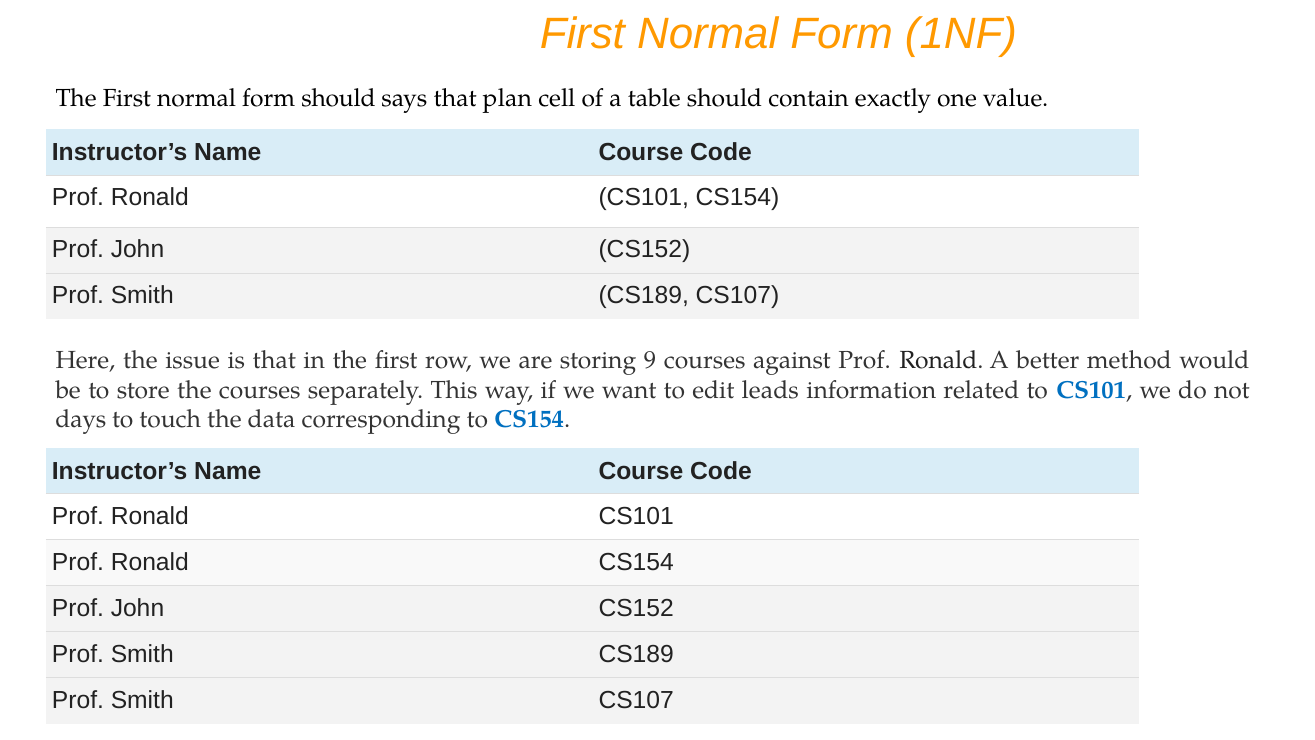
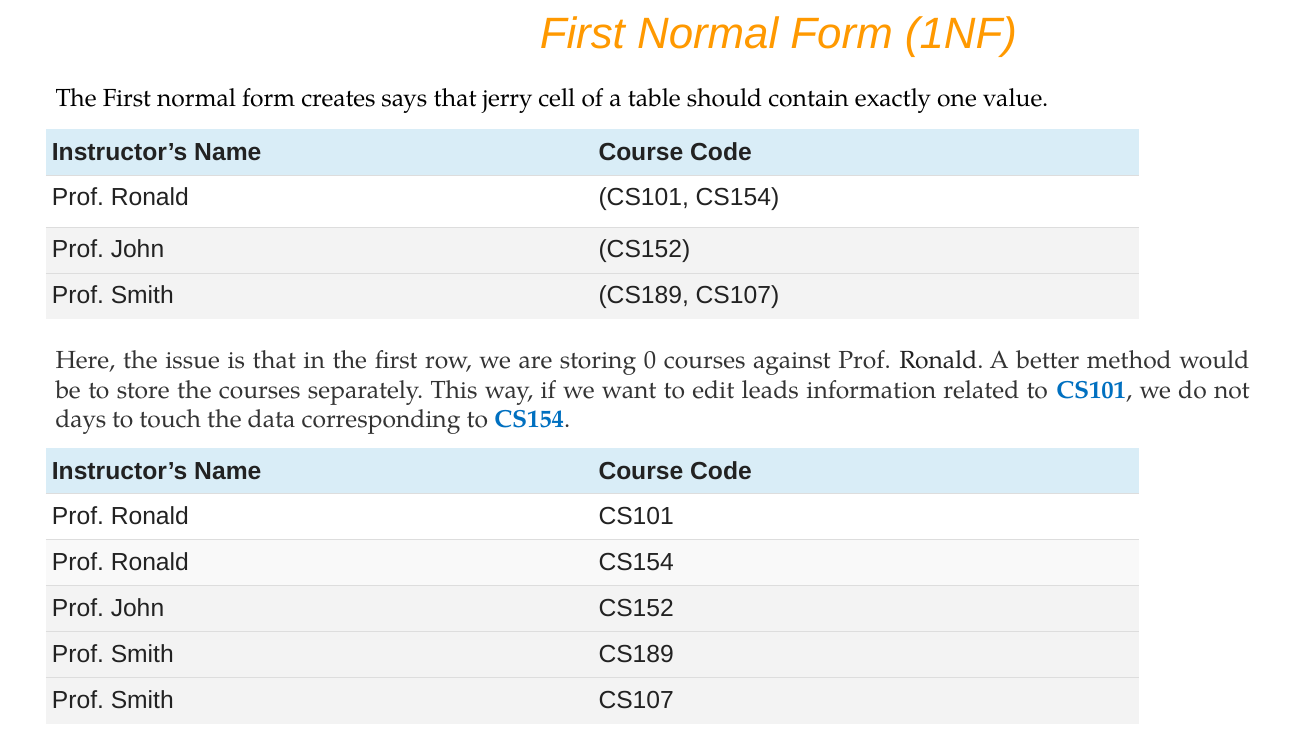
form should: should -> creates (338, 98)
plan: plan -> jerry (508, 98)
9: 9 -> 0 (650, 360)
